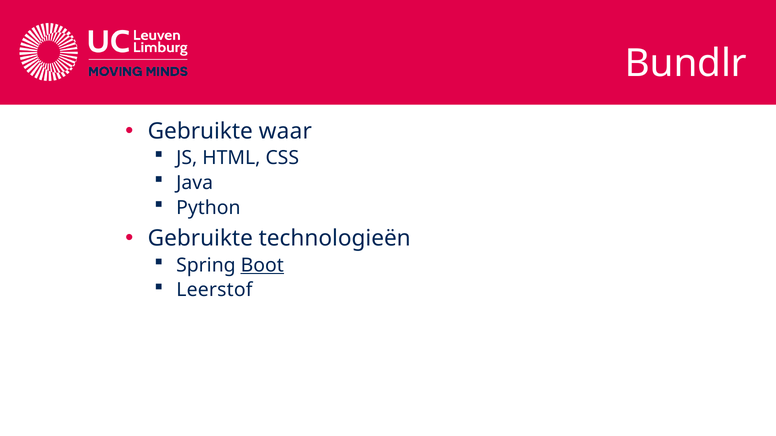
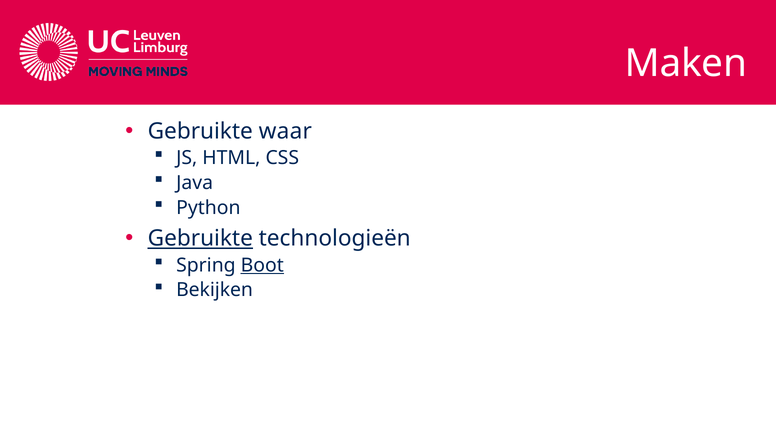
Bundlr: Bundlr -> Maken (686, 64)
Gebruikte underline: none -> present (200, 239)
Leerstof: Leerstof -> Bekijken (215, 290)
